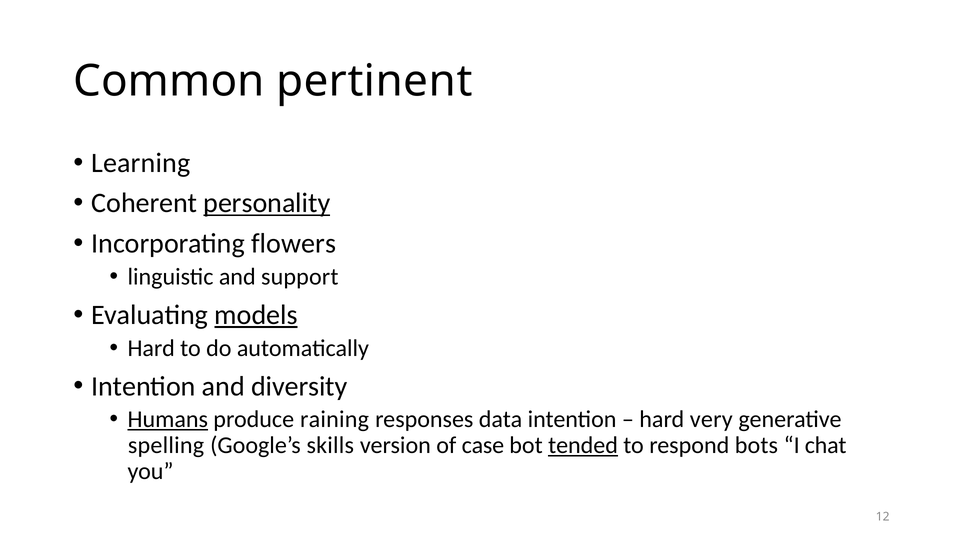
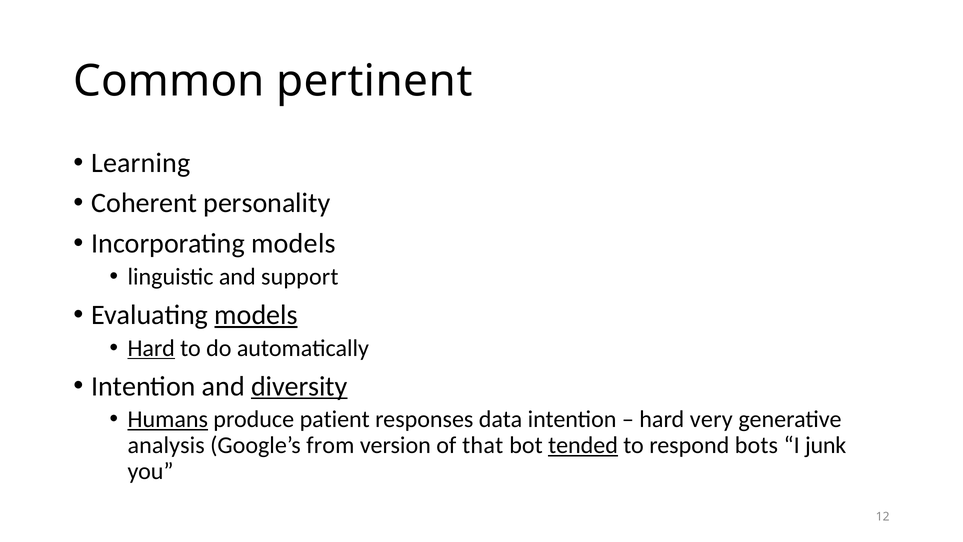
personality underline: present -> none (267, 203)
Incorporating flowers: flowers -> models (293, 243)
Hard underline: none -> present (151, 348)
diversity underline: none -> present (299, 386)
raining: raining -> patient (335, 419)
spelling: spelling -> analysis (166, 445)
skills: skills -> from (330, 445)
case: case -> that (483, 445)
chat: chat -> junk (826, 445)
